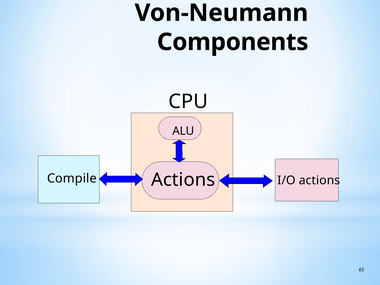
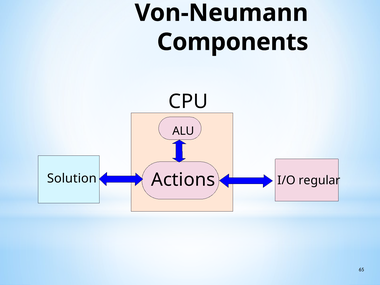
Compile: Compile -> Solution (72, 179)
I/O actions: actions -> regular (320, 180)
